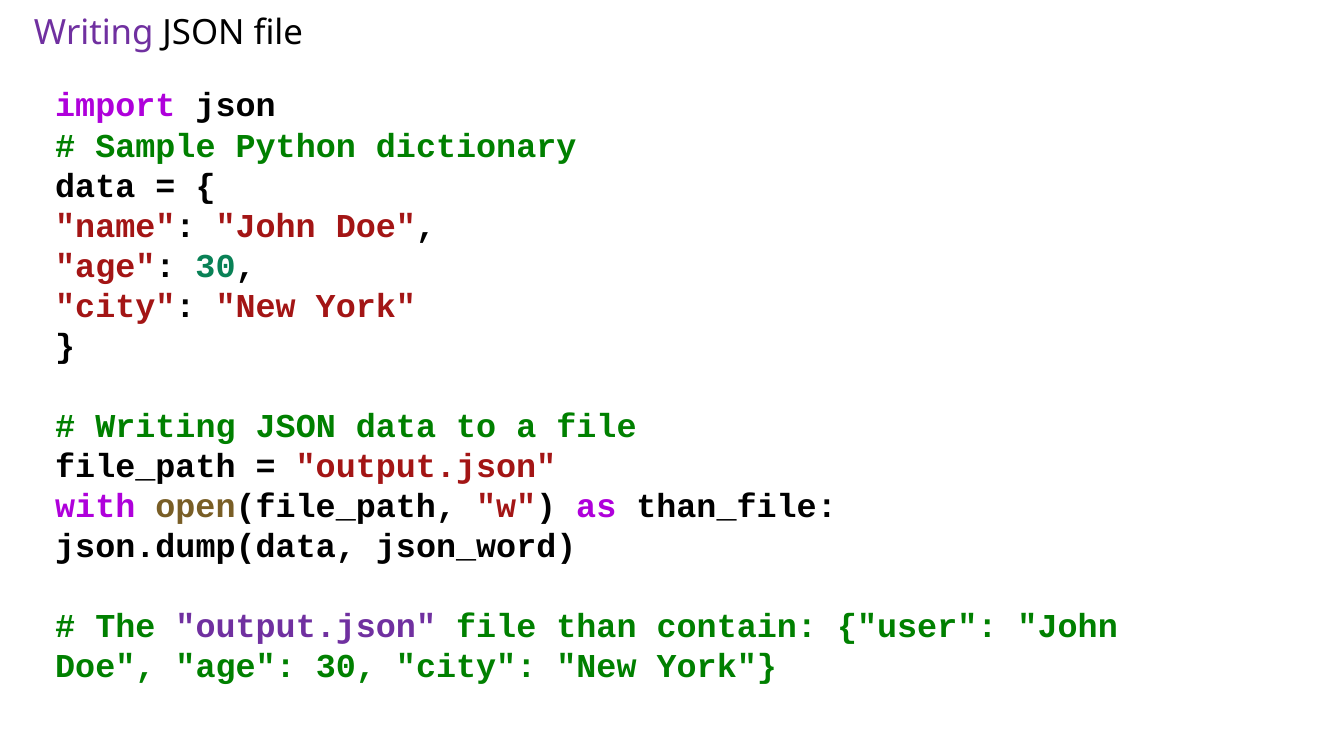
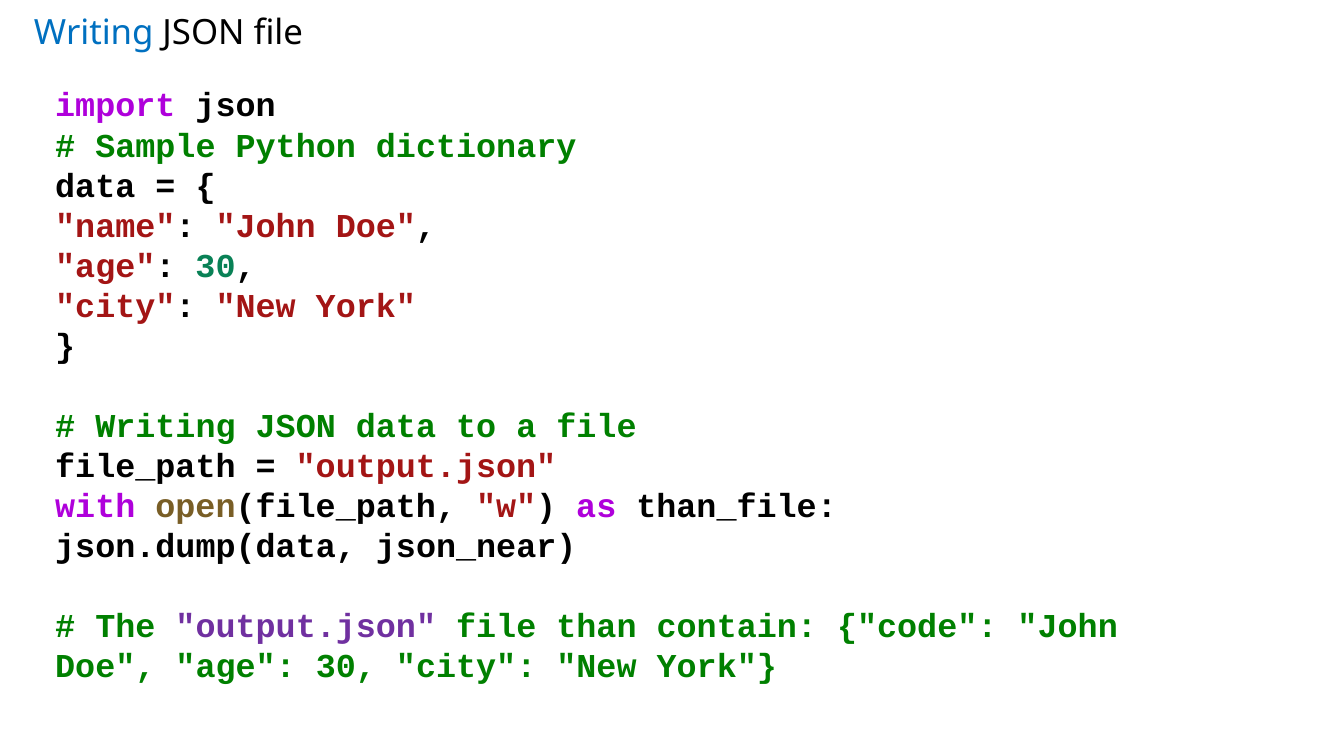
Writing colour: purple -> blue (94, 33)
json_word: json_word -> json_near (476, 547)
user: user -> code (917, 627)
